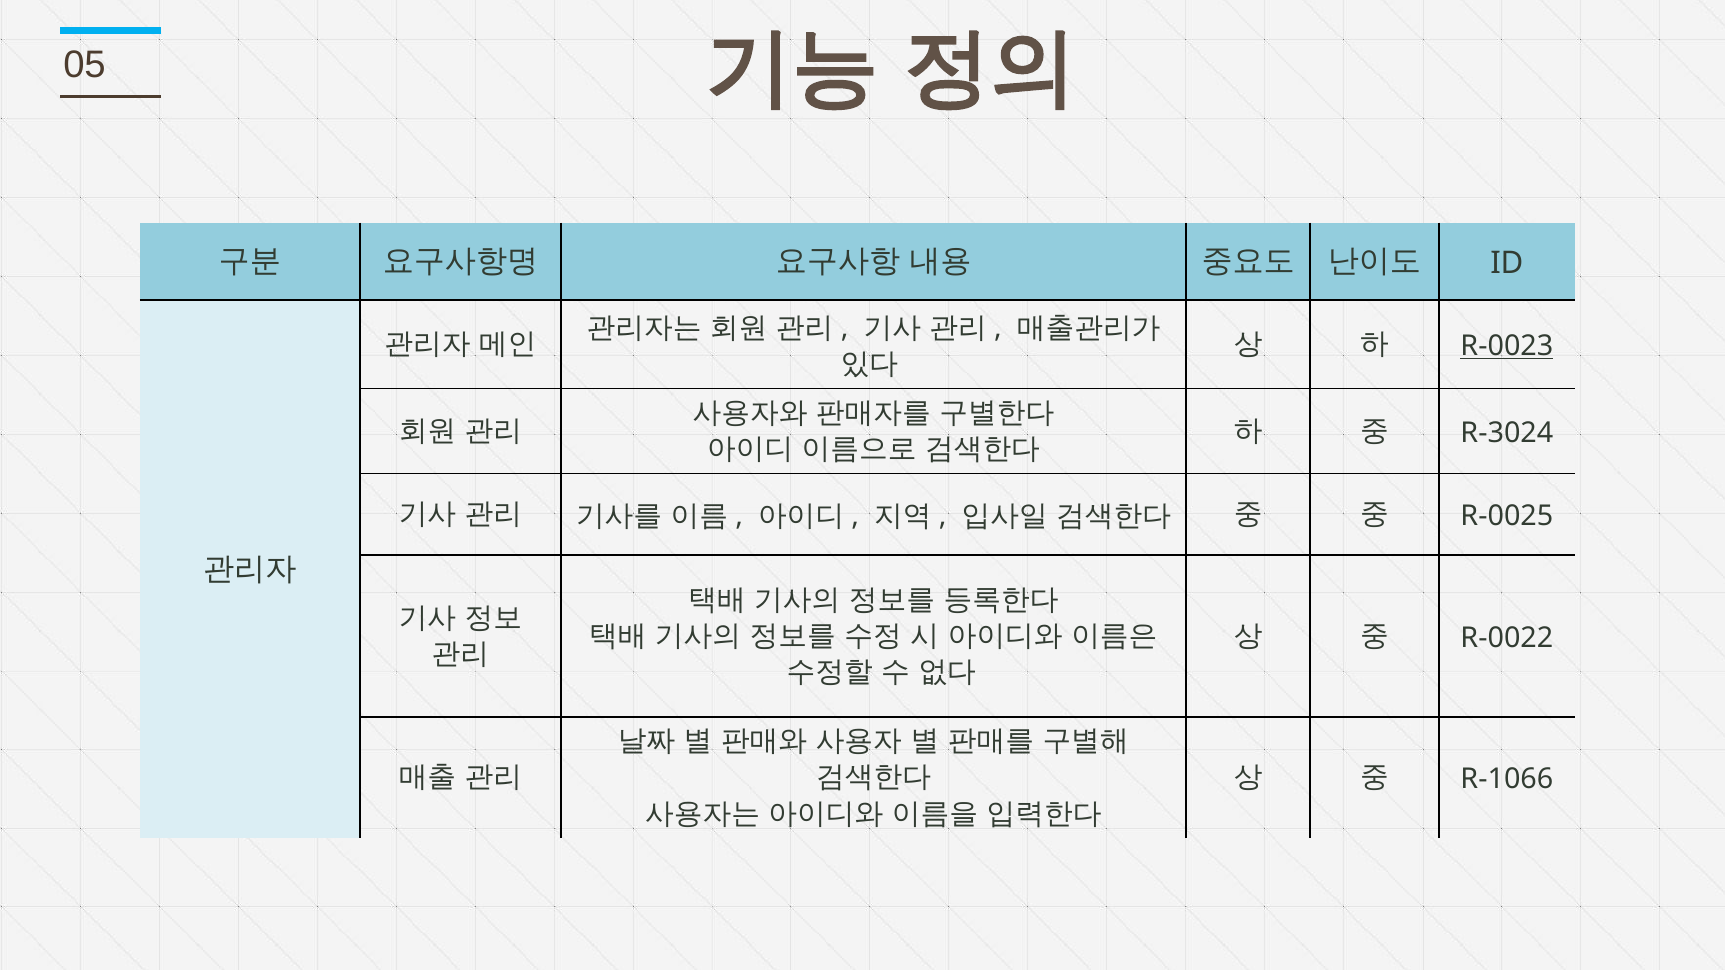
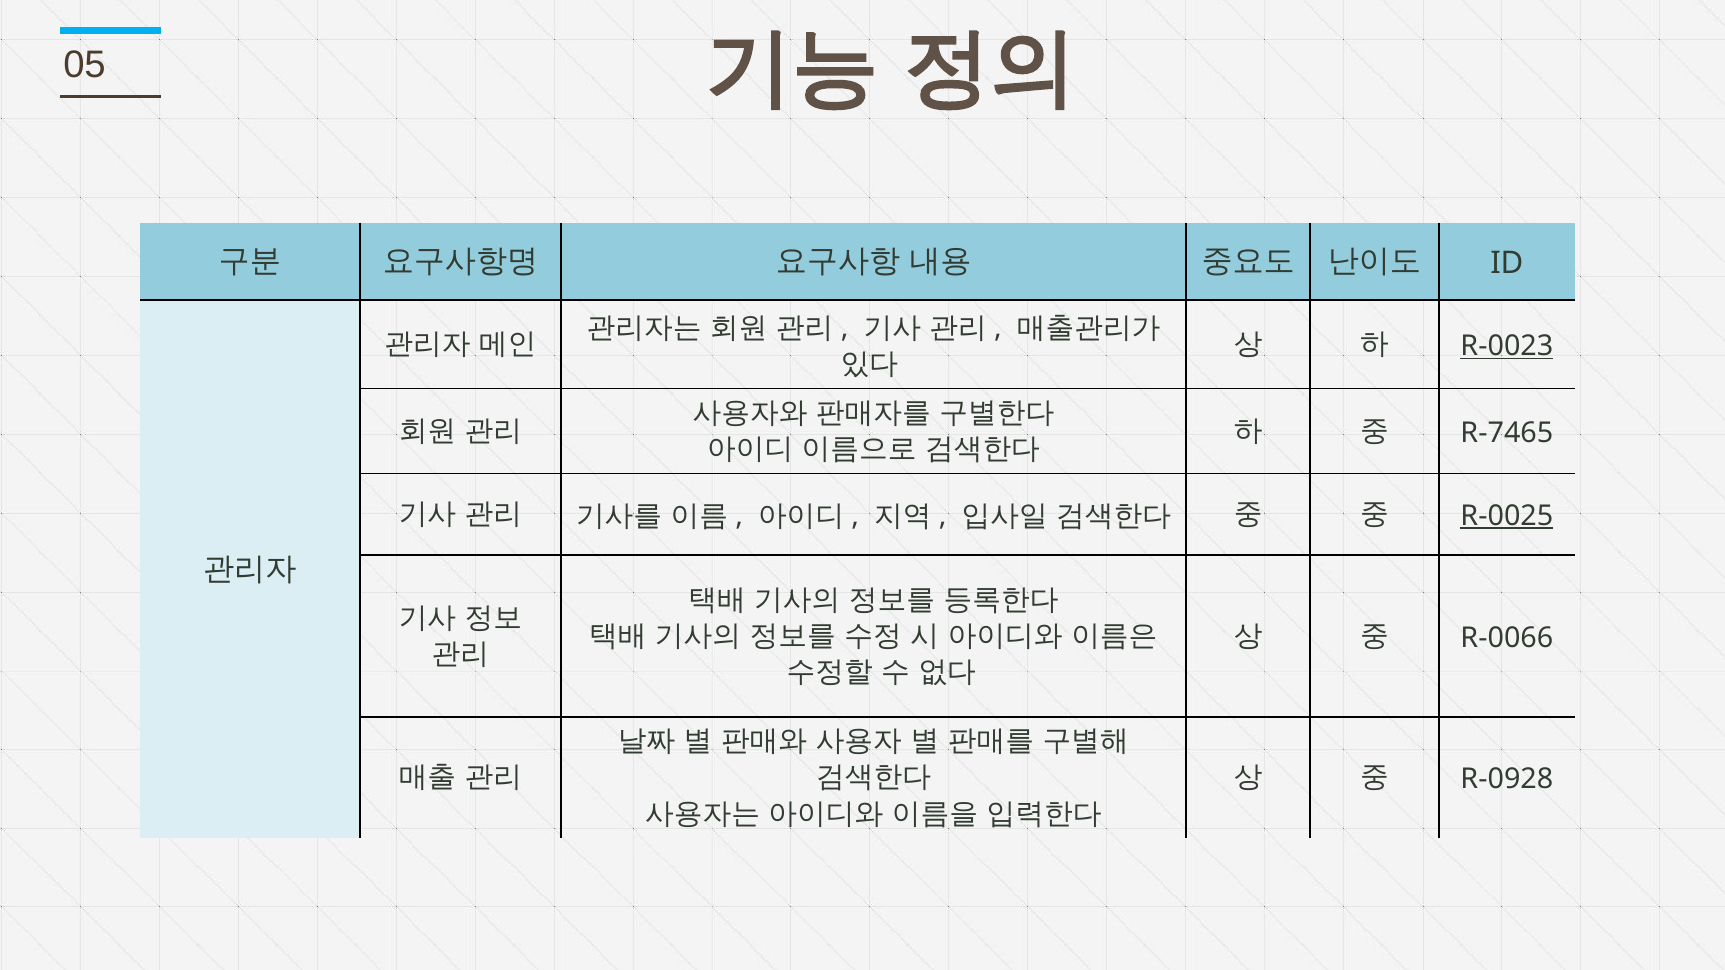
R-3024: R-3024 -> R-7465 (1507, 433)
R-0025 underline: none -> present (1507, 516)
R-0022: R-0022 -> R-0066 (1507, 638)
R-1066: R-1066 -> R-0928 (1507, 780)
